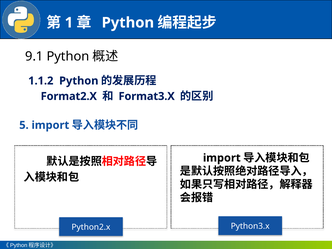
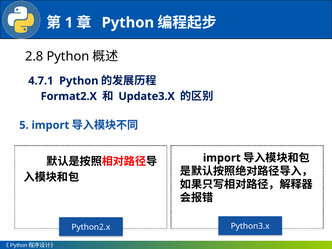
9.1: 9.1 -> 2.8 (34, 56)
1.1.2: 1.1.2 -> 4.7.1 (41, 81)
Format3.X: Format3.X -> Update3.X (147, 96)
